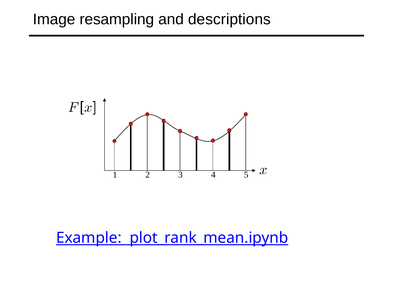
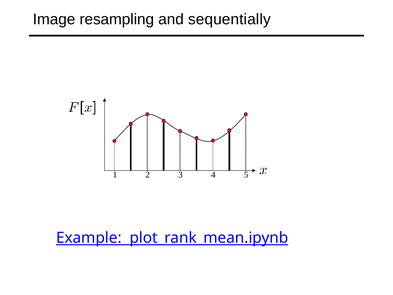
descriptions: descriptions -> sequentially (229, 19)
